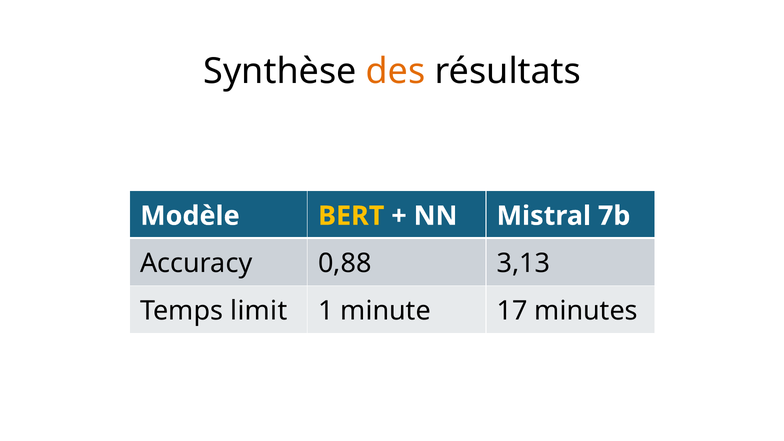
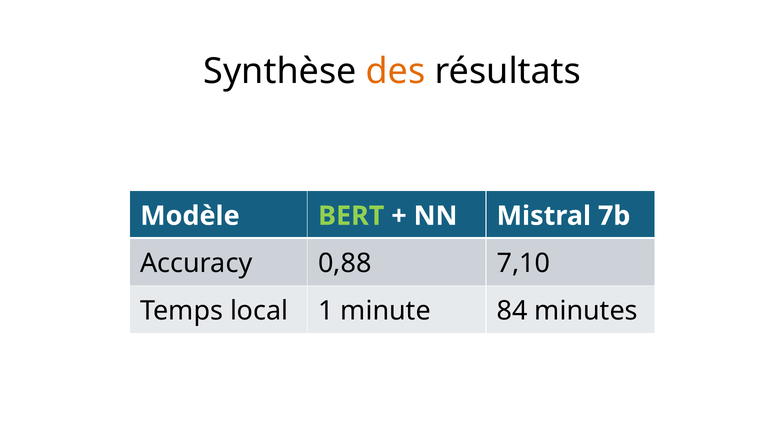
BERT colour: yellow -> light green (351, 216)
3,13: 3,13 -> 7,10 (523, 263)
limit: limit -> local (259, 311)
17: 17 -> 84 (512, 311)
